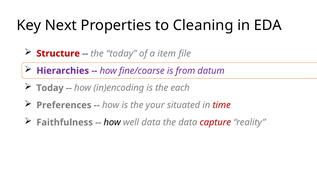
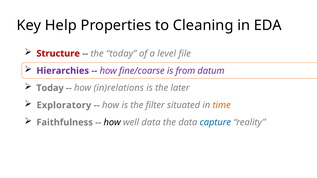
Next: Next -> Help (61, 25)
item: item -> level (167, 54)
in)encoding: in)encoding -> in)relations (119, 88)
each: each -> later (180, 88)
Preferences: Preferences -> Exploratory (64, 105)
your: your -> filter (155, 105)
time colour: red -> orange (222, 105)
capture colour: red -> blue (215, 123)
